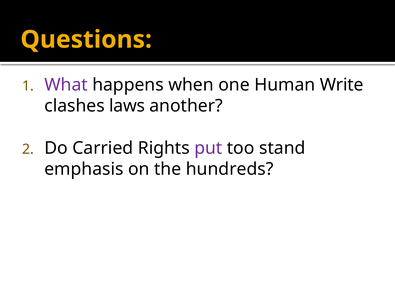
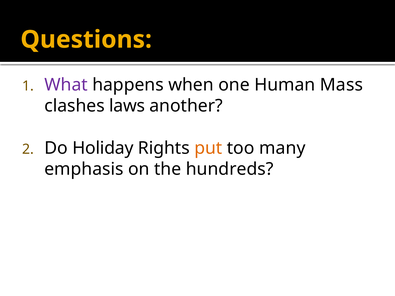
Write: Write -> Mass (341, 85)
Carried: Carried -> Holiday (103, 148)
put colour: purple -> orange (208, 148)
stand: stand -> many (282, 148)
